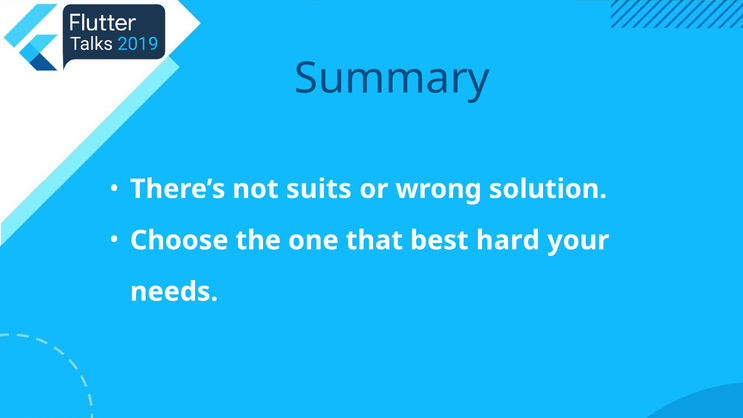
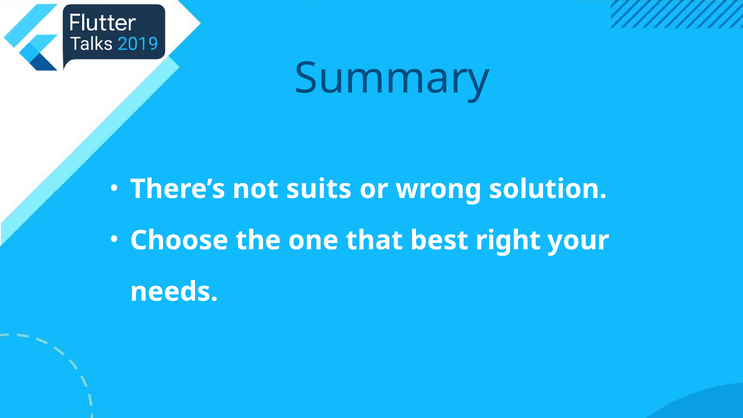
hard: hard -> right (508, 240)
